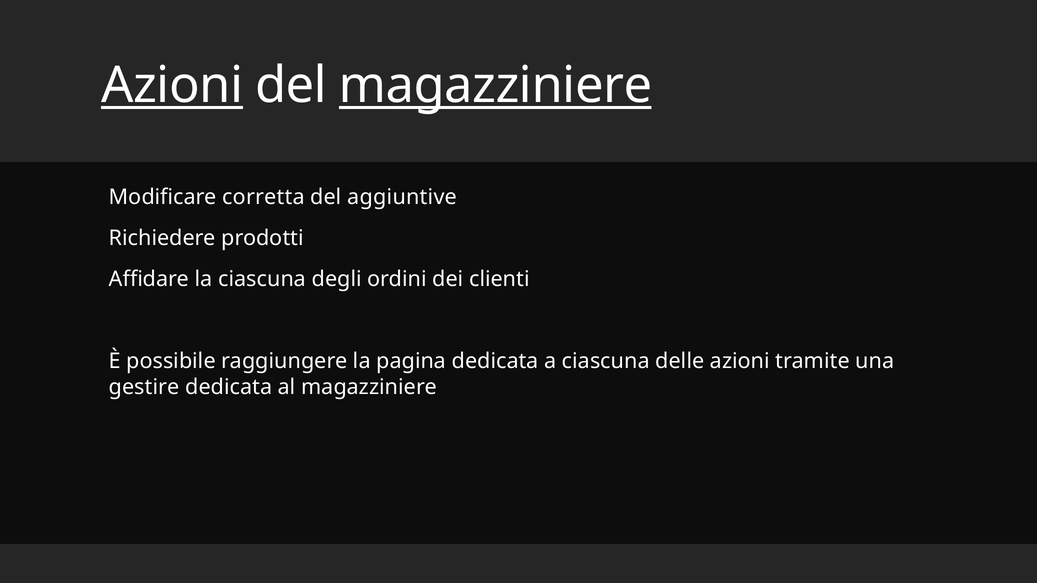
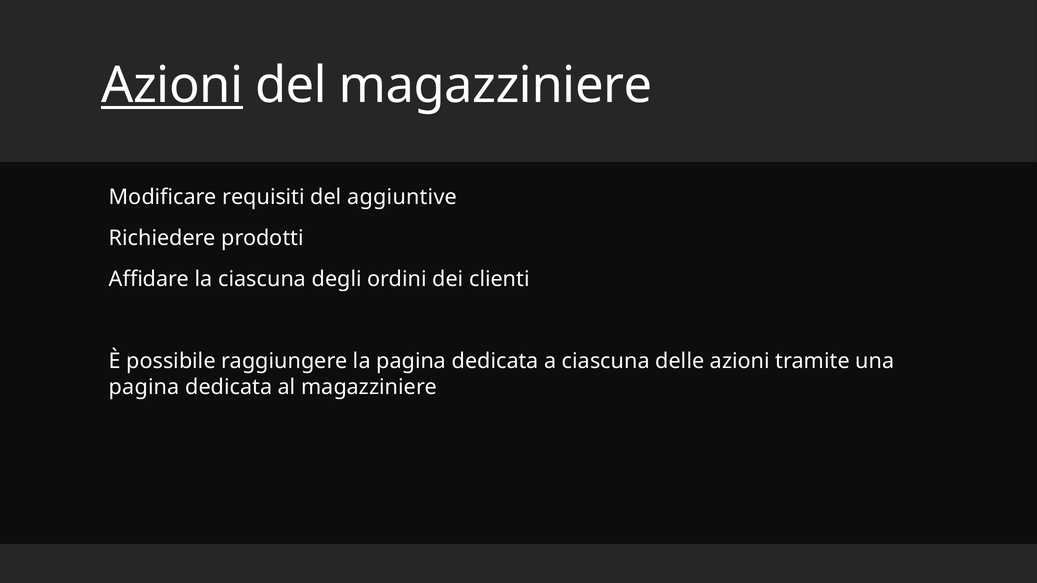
magazziniere underline: present -> none (495, 86)
corretta: corretta -> requisiti (264, 197)
gestire: gestire -> pagina (144, 387)
